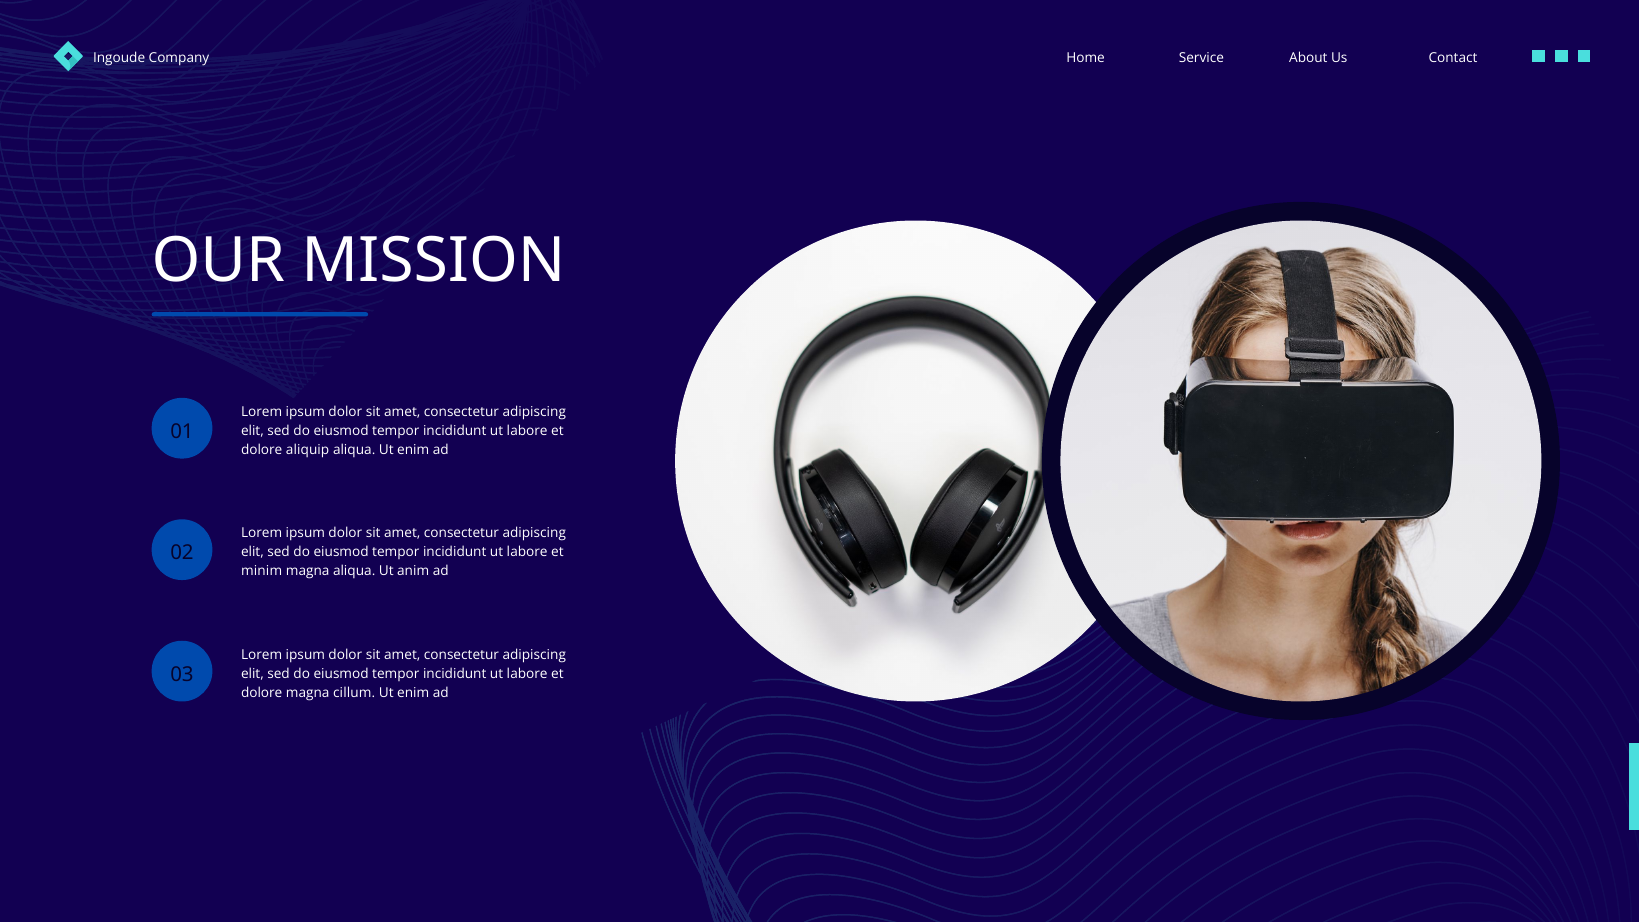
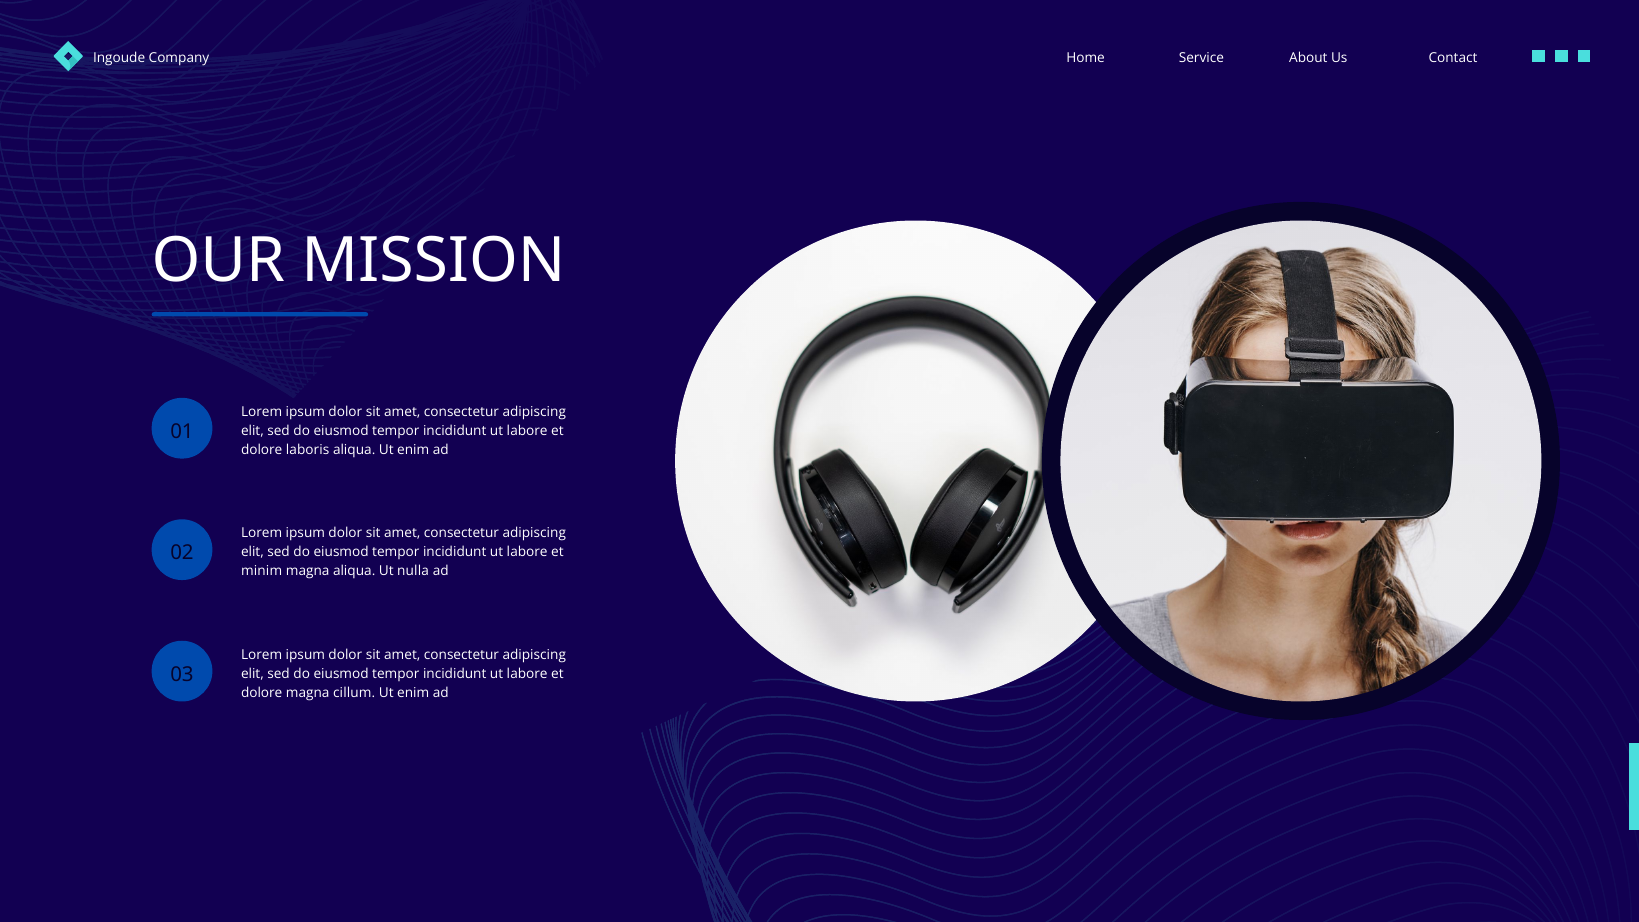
aliquip: aliquip -> laboris (308, 450)
anim: anim -> nulla (413, 571)
